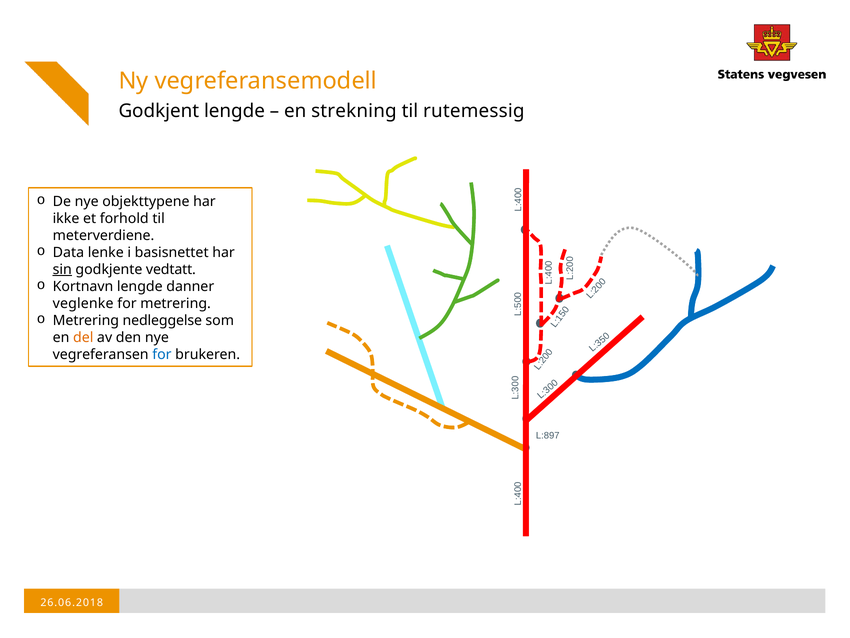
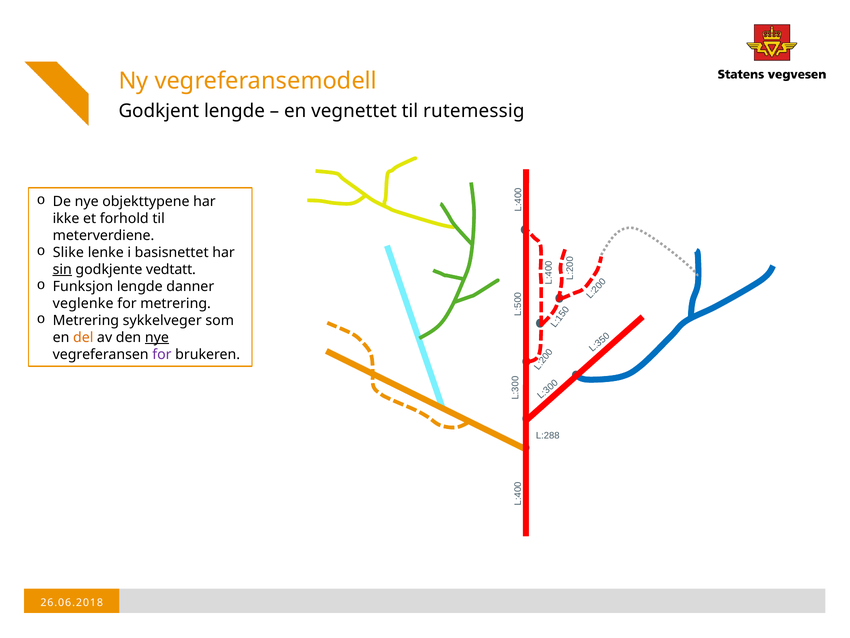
strekning: strekning -> vegnettet (354, 111)
Data: Data -> Slike (68, 252)
Kortnavn: Kortnavn -> Funksjon (83, 286)
nedleggelse: nedleggelse -> sykkelveger (162, 320)
nye underline: none -> present (157, 337)
for colour: blue -> purple (162, 354)
L:897: L:897 -> L:288 (548, 435)
